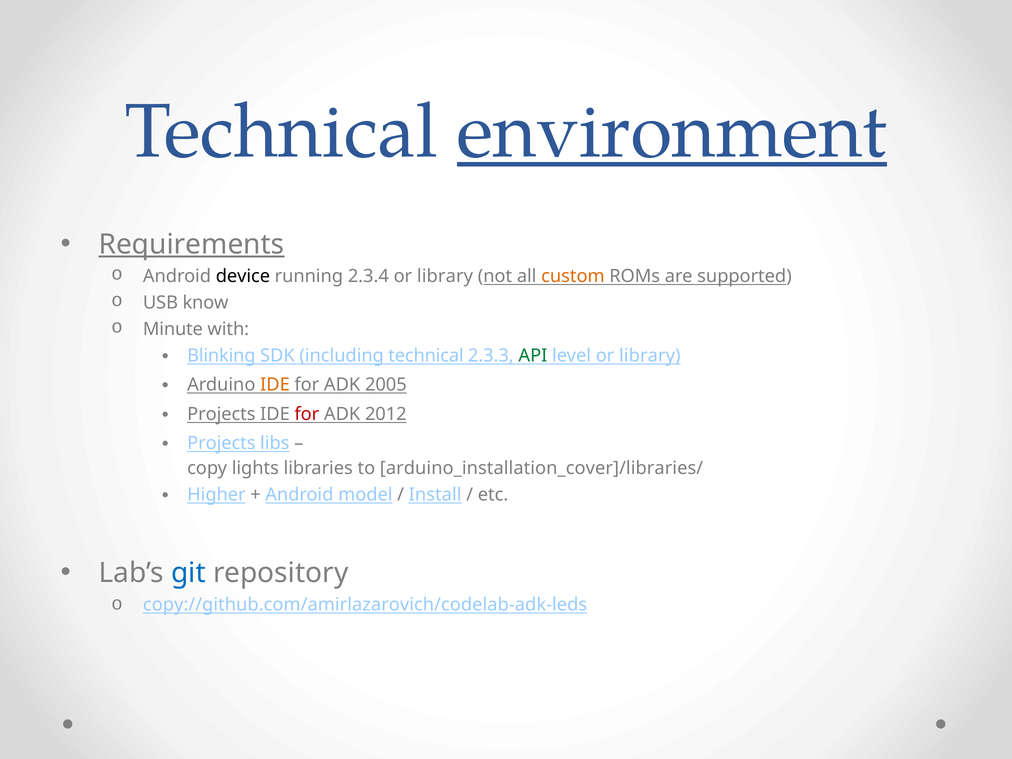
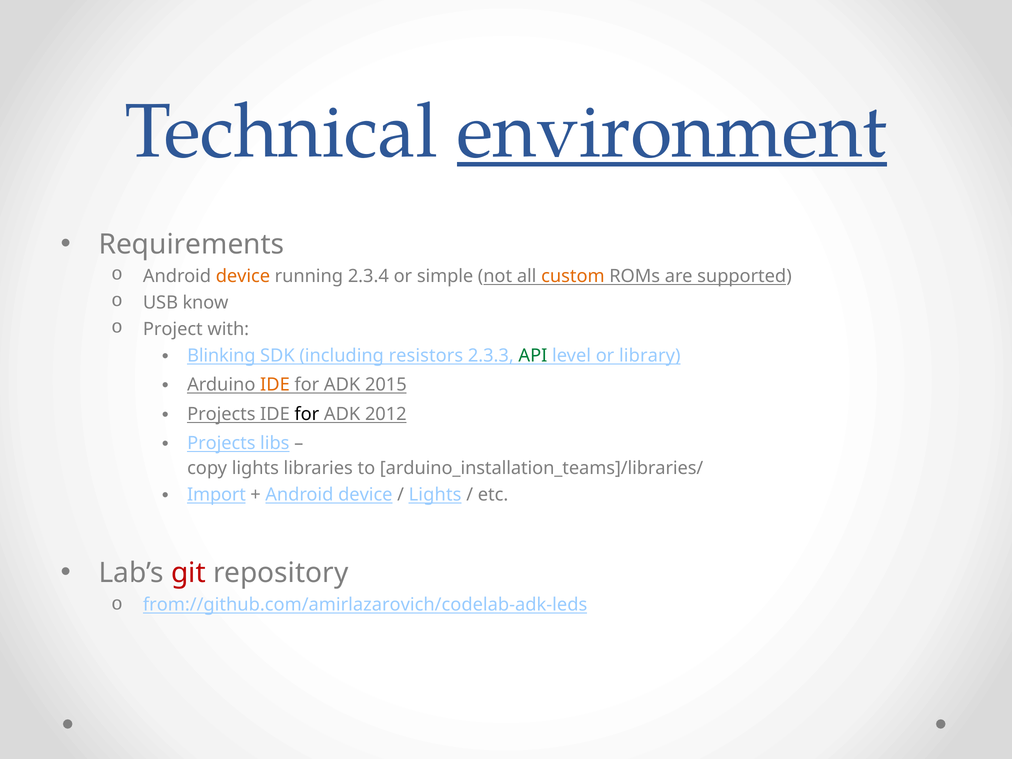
Requirements underline: present -> none (191, 244)
device colour: black -> orange (243, 276)
2.3.4 or library: library -> simple (445, 276)
Minute: Minute -> Project (173, 329)
including technical: technical -> resistors (426, 355)
2005: 2005 -> 2015 (386, 385)
for colour: red -> black (307, 414)
arduino_installation_cover]/libraries/: arduino_installation_cover]/libraries/ -> arduino_installation_teams]/libraries/ (542, 468)
Higher: Higher -> Import (217, 495)
model: model -> device (365, 495)
Install: Install -> Lights (435, 495)
git colour: blue -> red (188, 573)
copy://github.com/amirlazarovich/codelab-adk-leds: copy://github.com/amirlazarovich/codelab-adk-leds -> from://github.com/amirlazarovich/codelab-adk-leds (365, 605)
